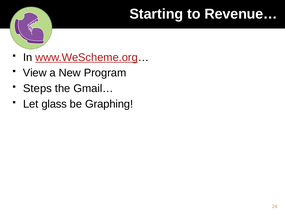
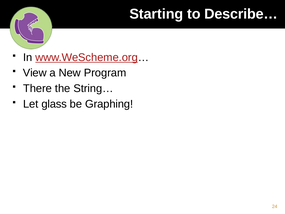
Revenue…: Revenue… -> Describe… (241, 14)
Steps: Steps -> There (38, 88)
Gmail…: Gmail… -> String… (93, 88)
